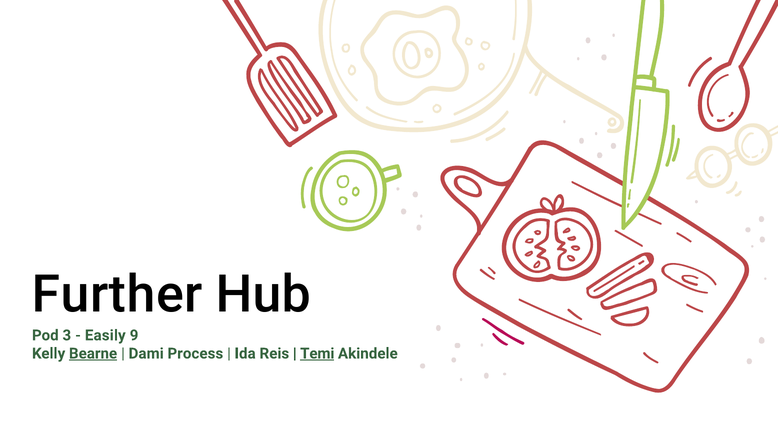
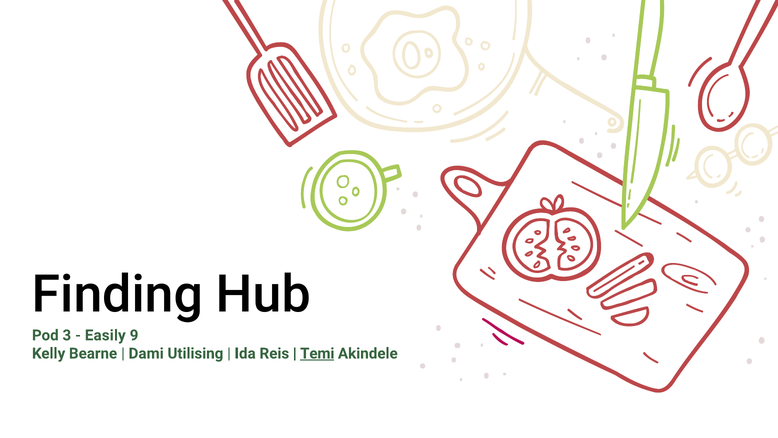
Further: Further -> Finding (118, 294)
Bearne underline: present -> none (93, 353)
Process: Process -> Utilising (195, 353)
